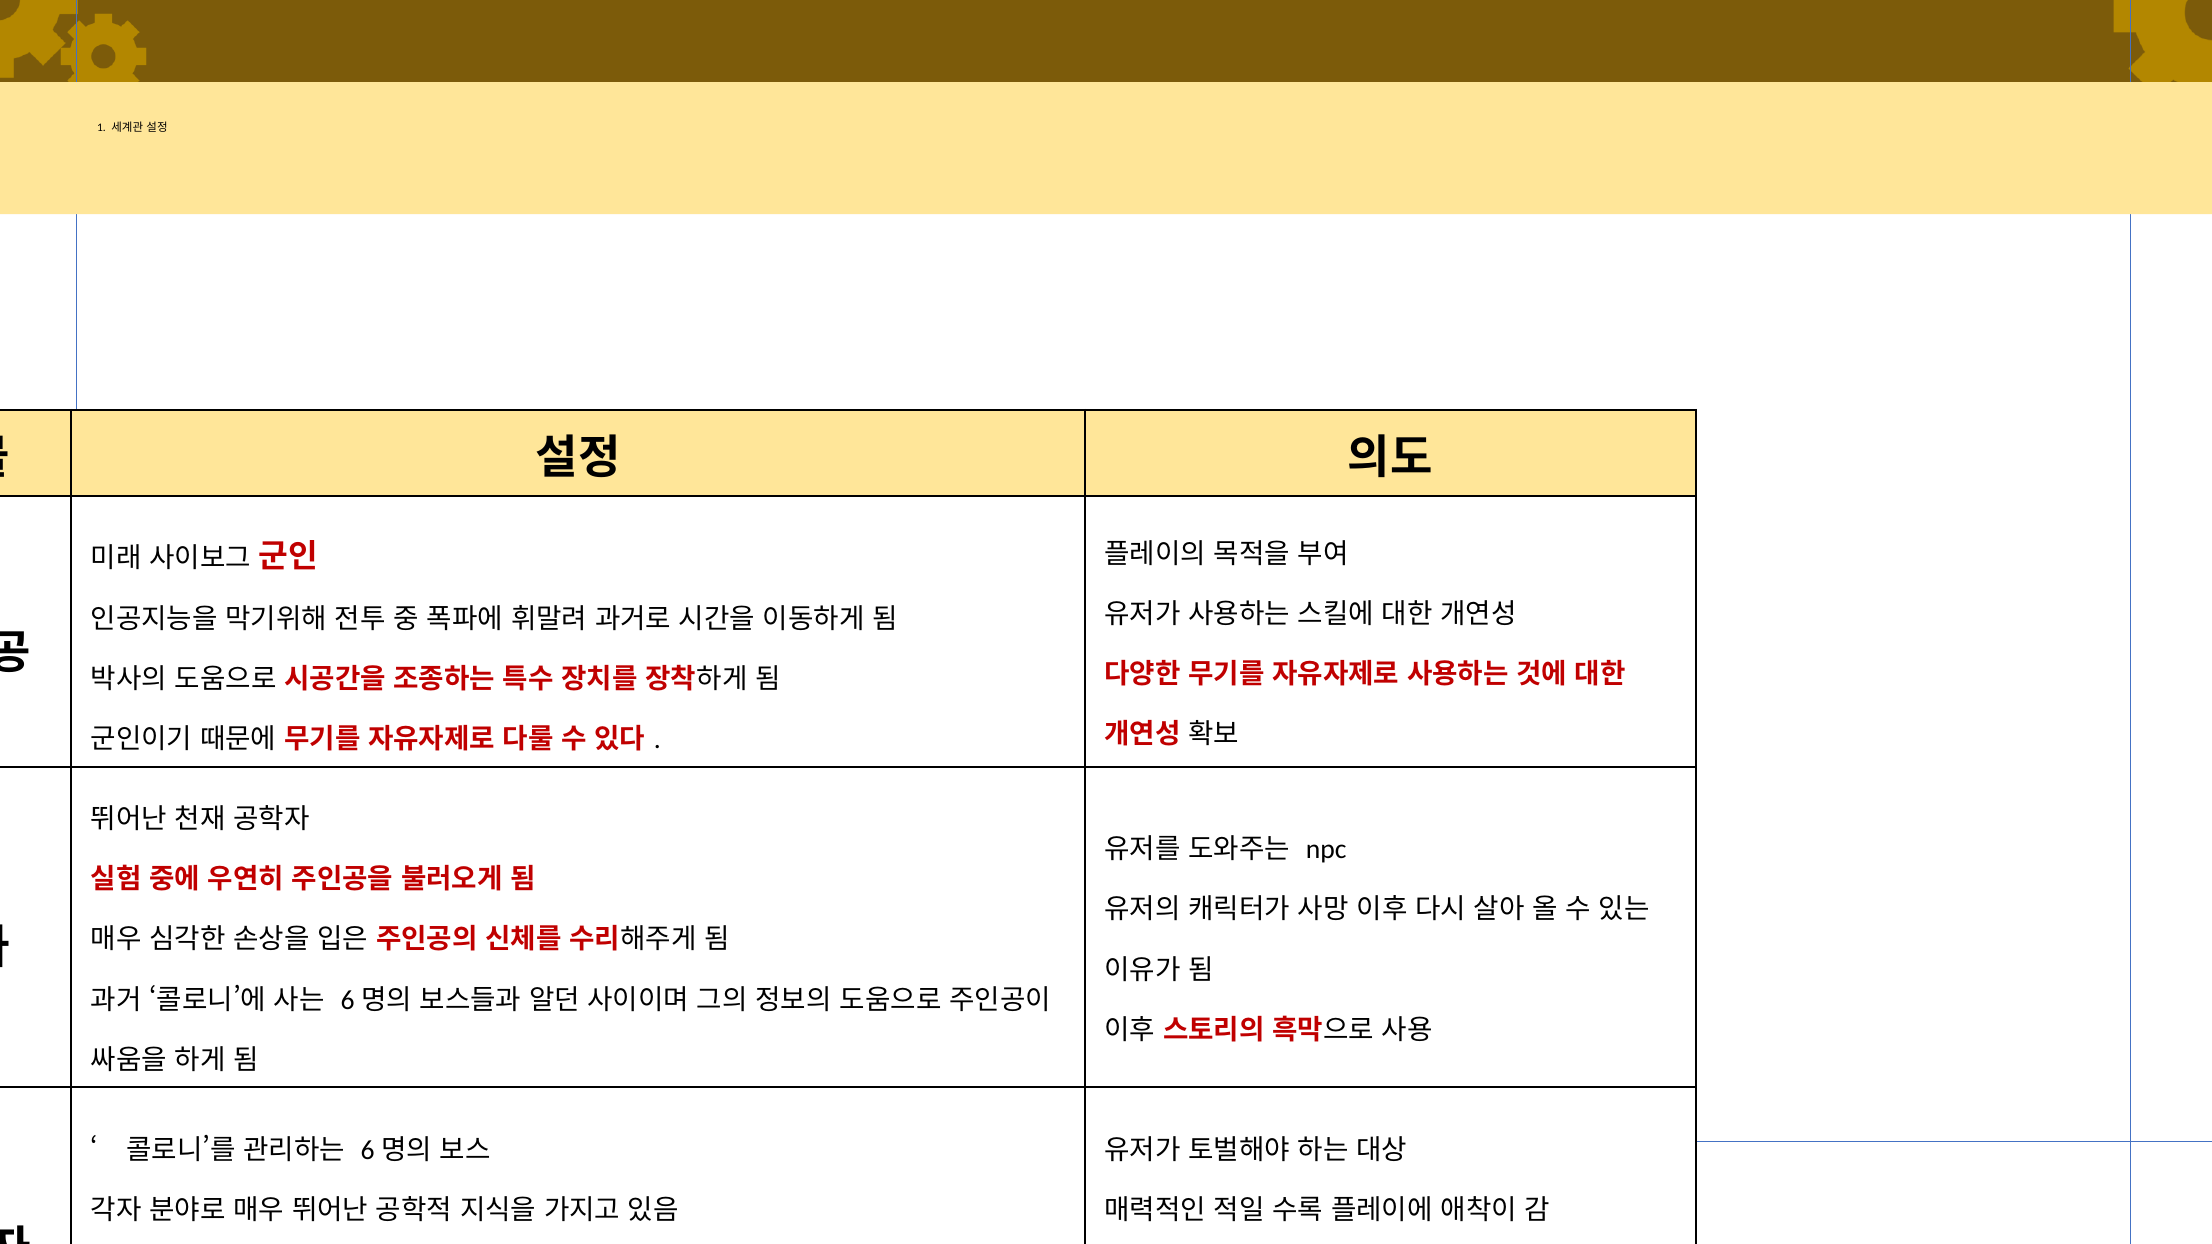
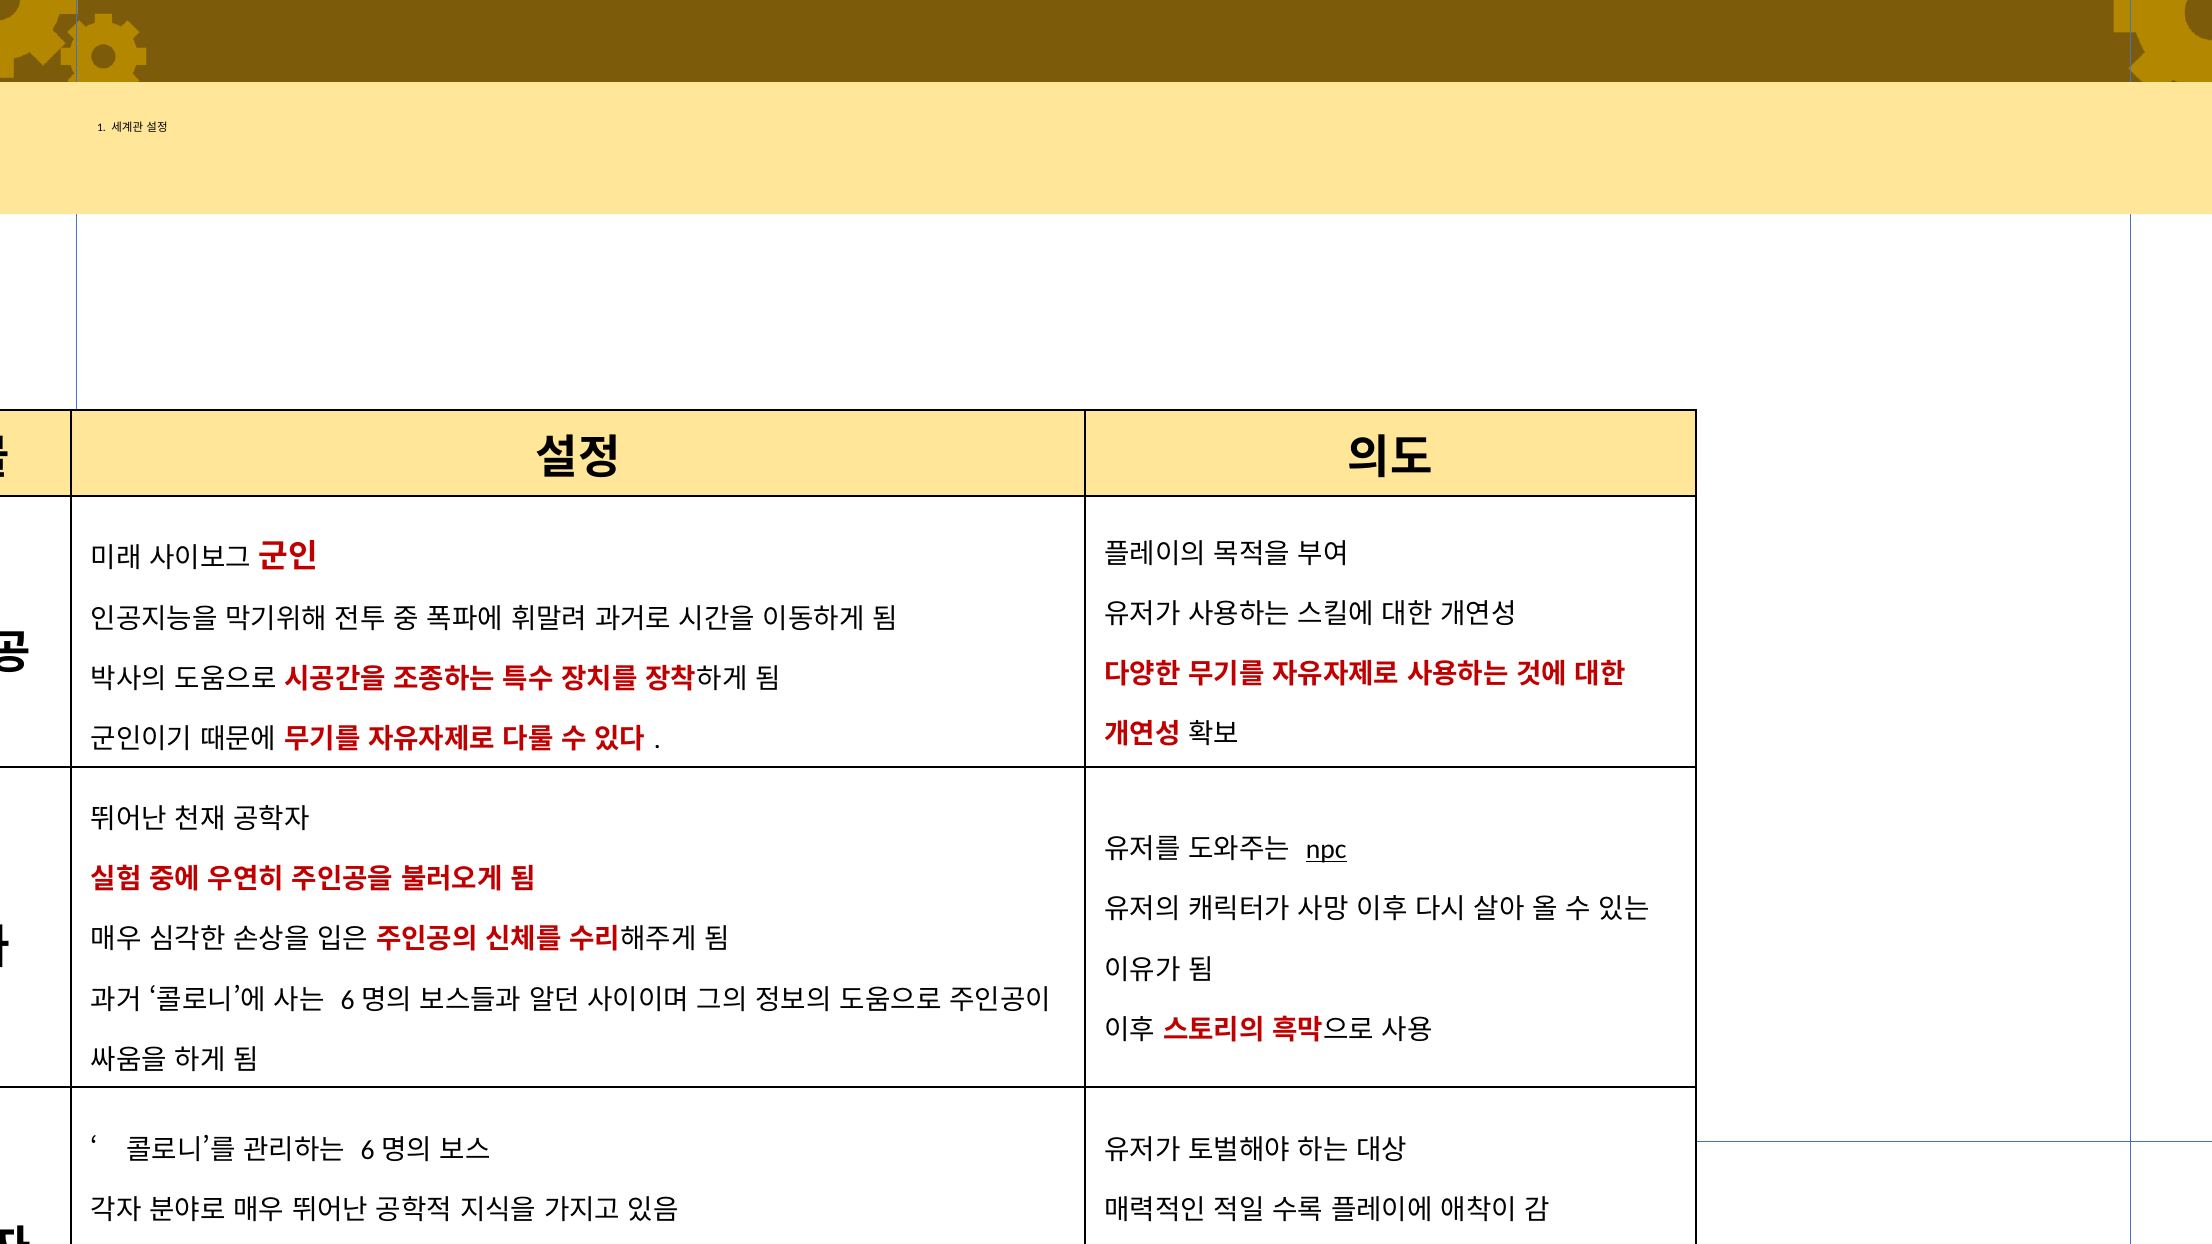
npc underline: none -> present (1326, 850)
